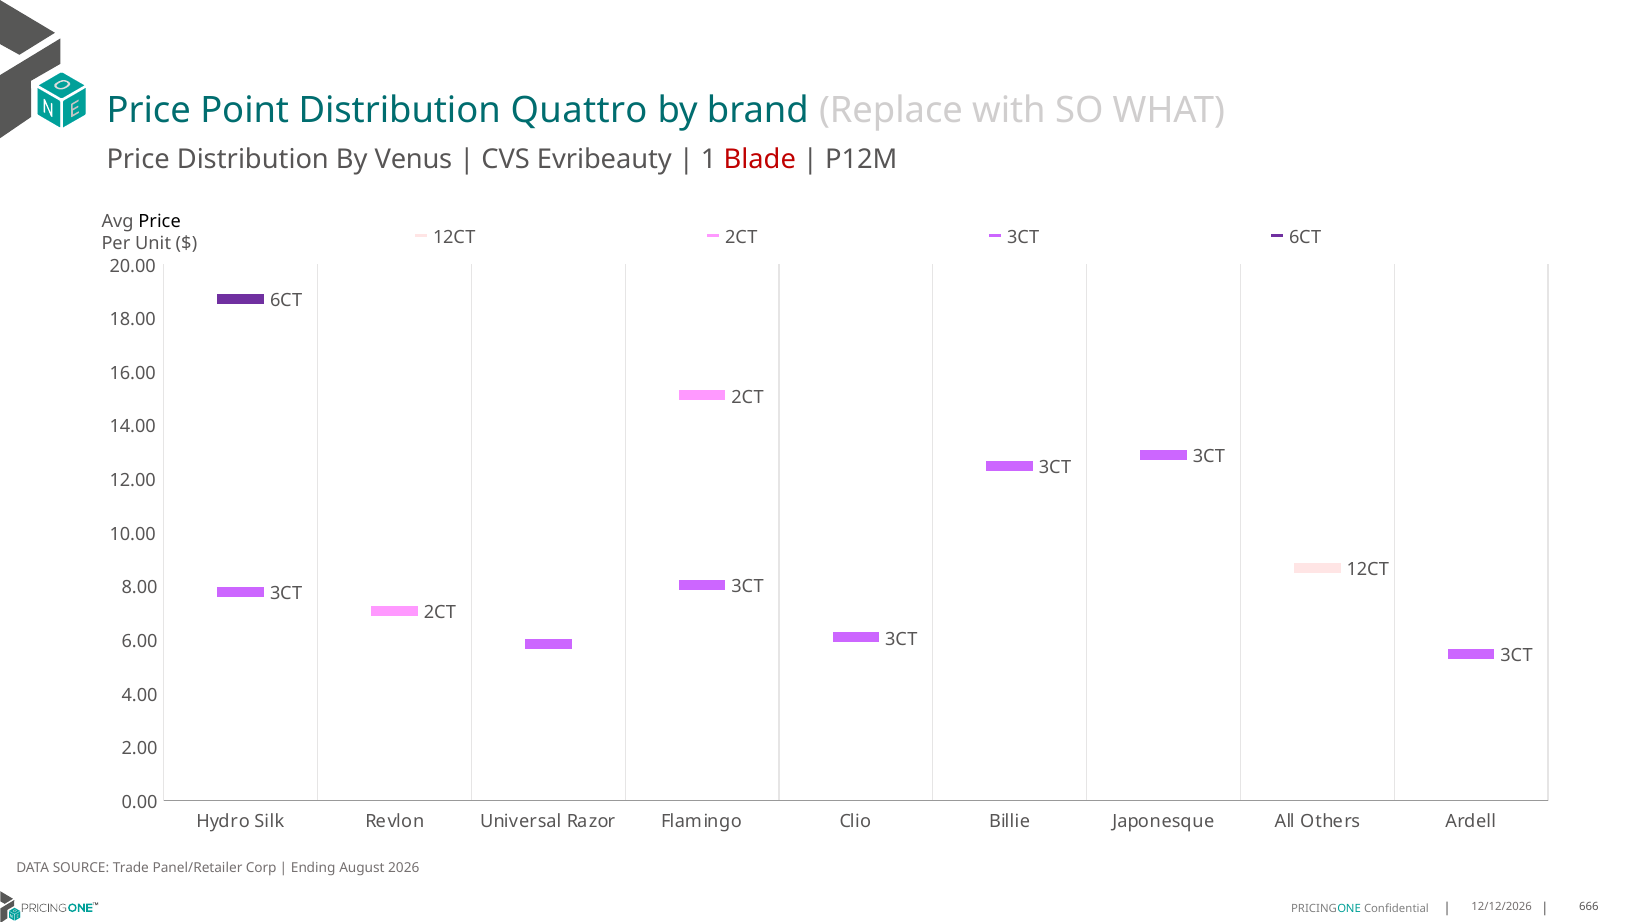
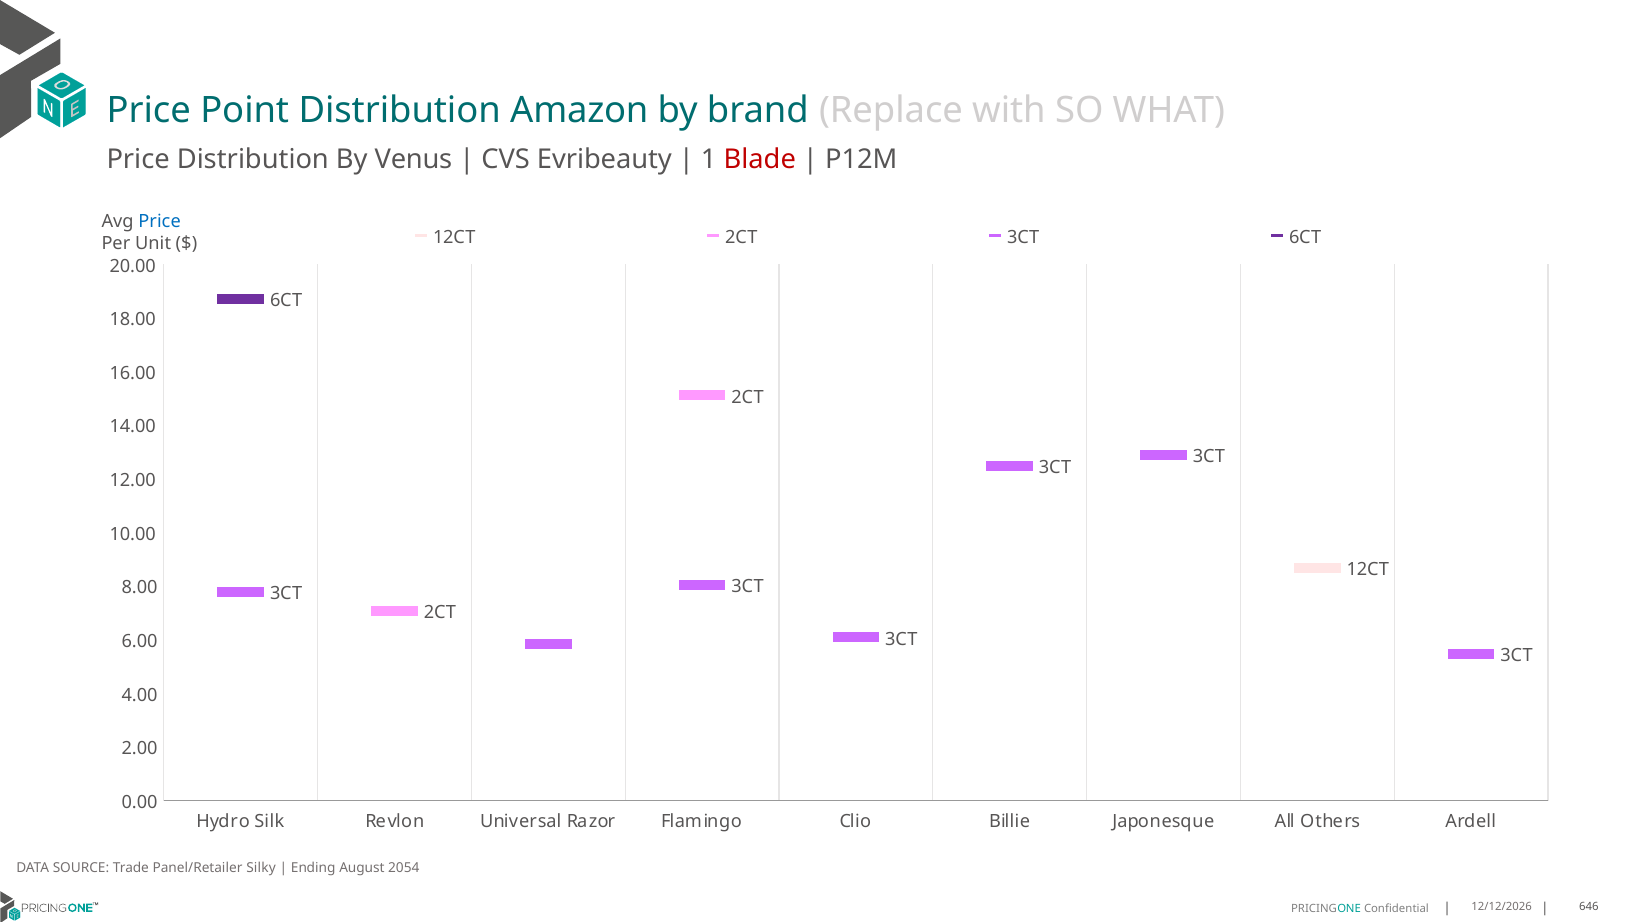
Quattro: Quattro -> Amazon (579, 110)
Price colour: black -> blue (160, 221)
Corp: Corp -> Silky (261, 868)
2026: 2026 -> 2054 (404, 868)
666: 666 -> 646 (1589, 906)
